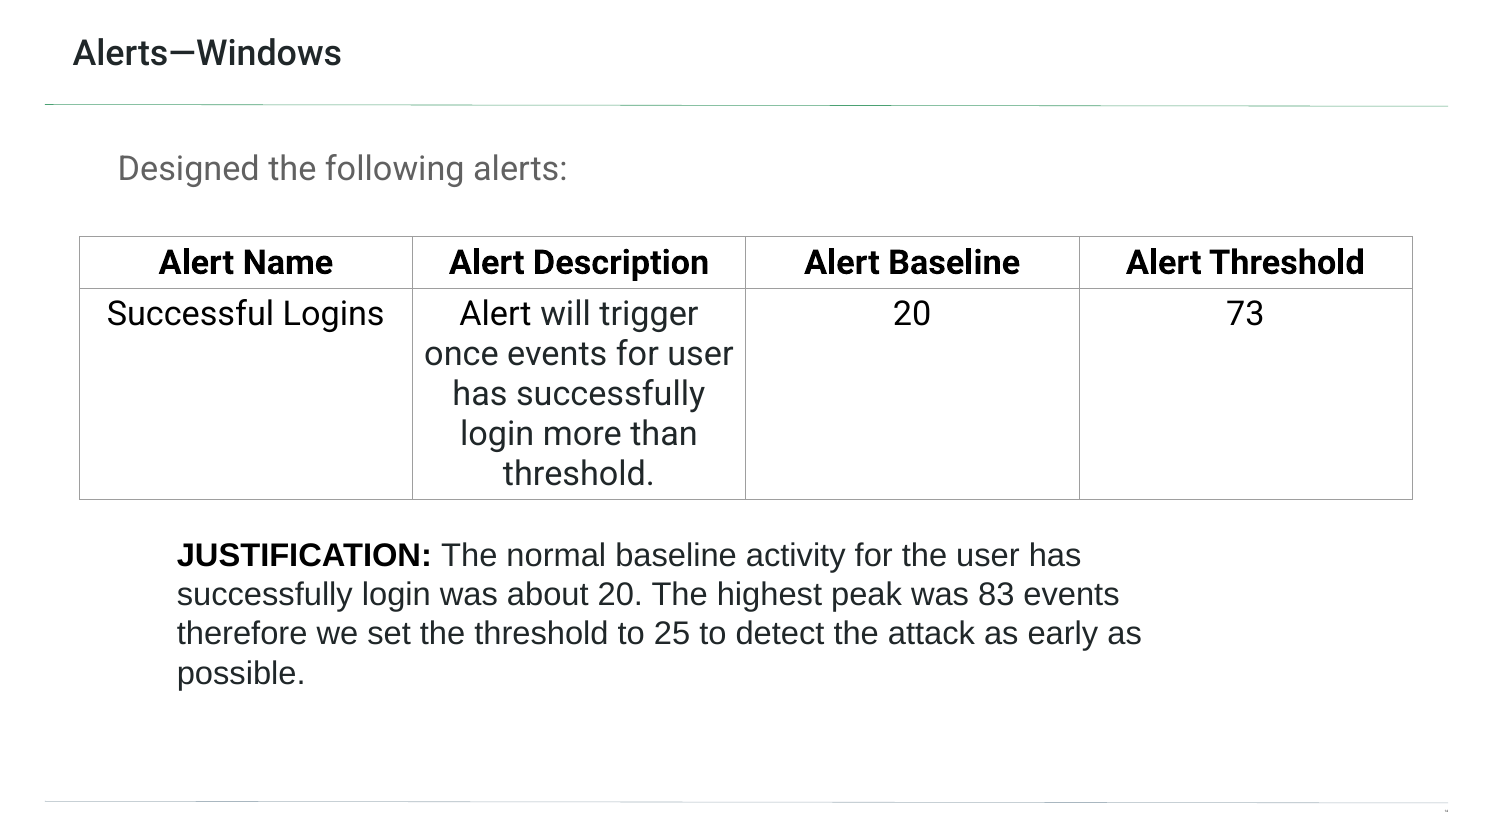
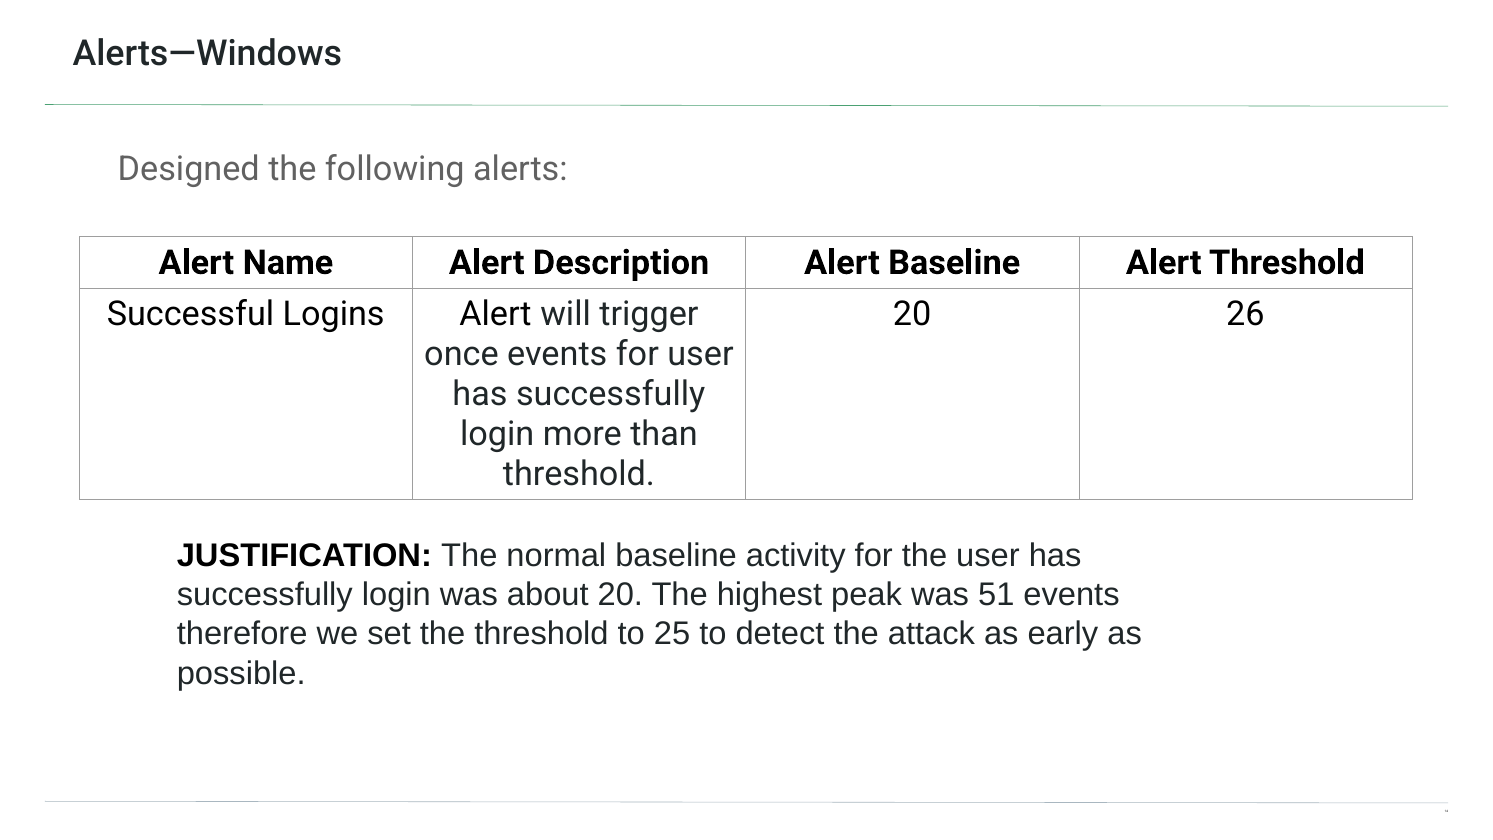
73: 73 -> 26 (1245, 314)
83: 83 -> 51 (996, 595)
